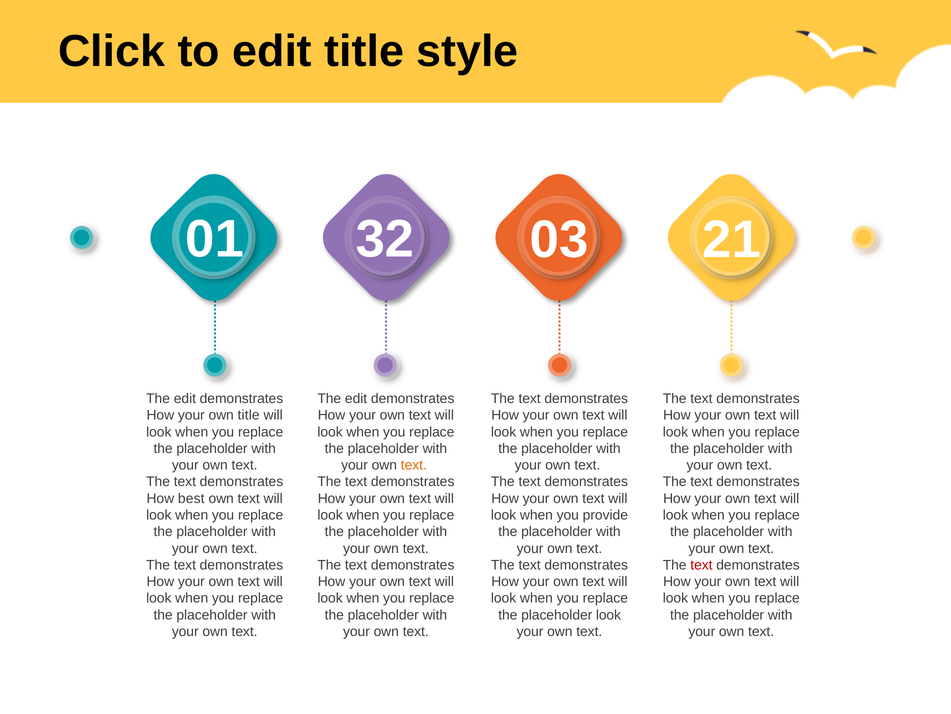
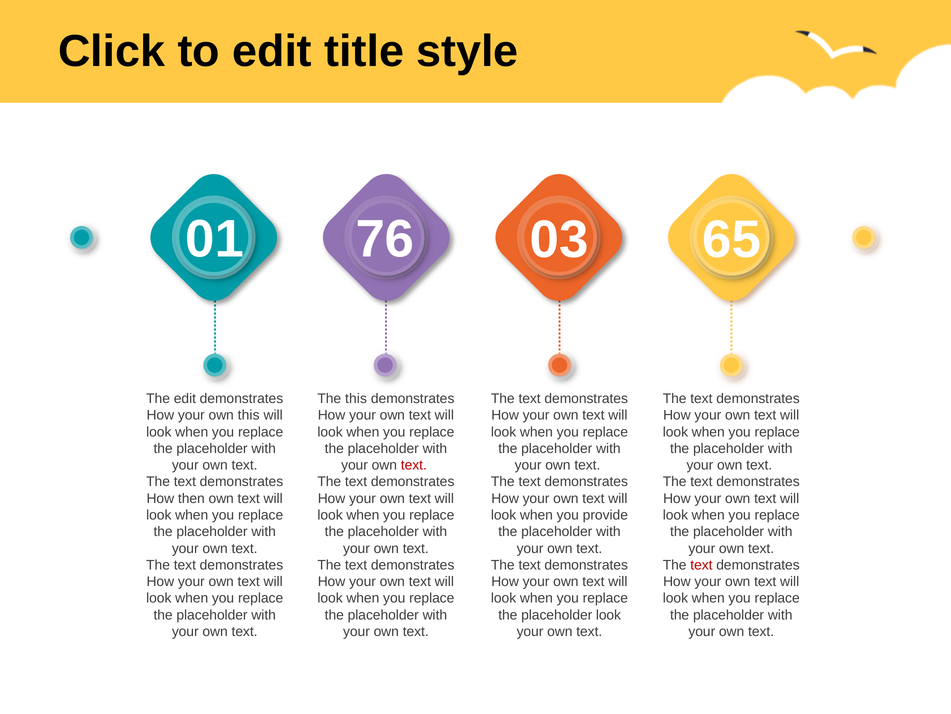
32: 32 -> 76 (385, 239)
21: 21 -> 65 (732, 240)
edit: edit -> this (356, 398)
own title: title -> this (249, 415)
text colour: orange -> red (414, 465)
best: best -> then (191, 498)
